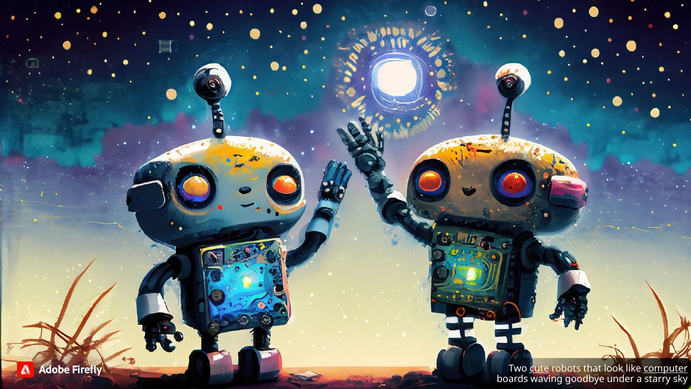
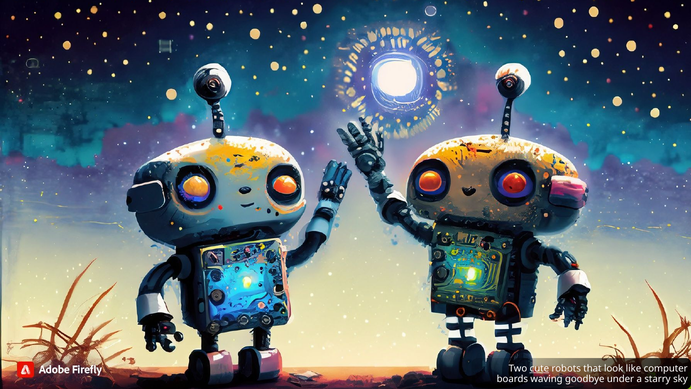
computer underline: present -> none (666, 368)
